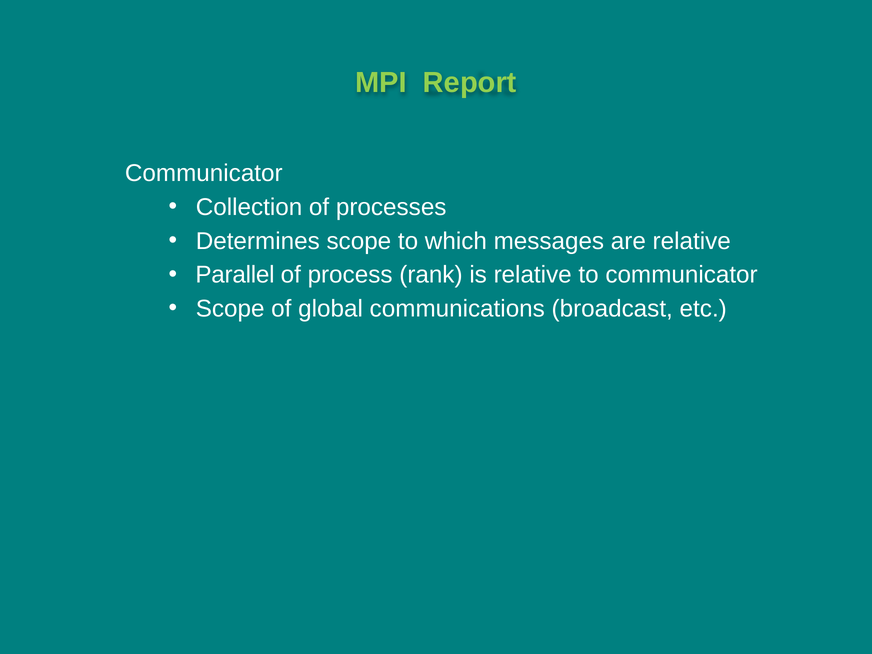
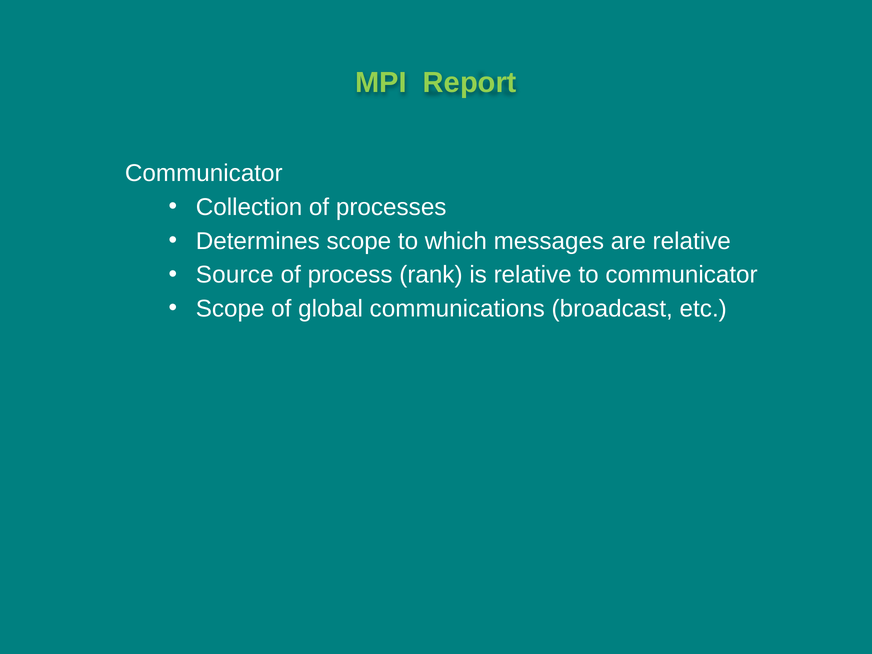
Parallel: Parallel -> Source (235, 275)
